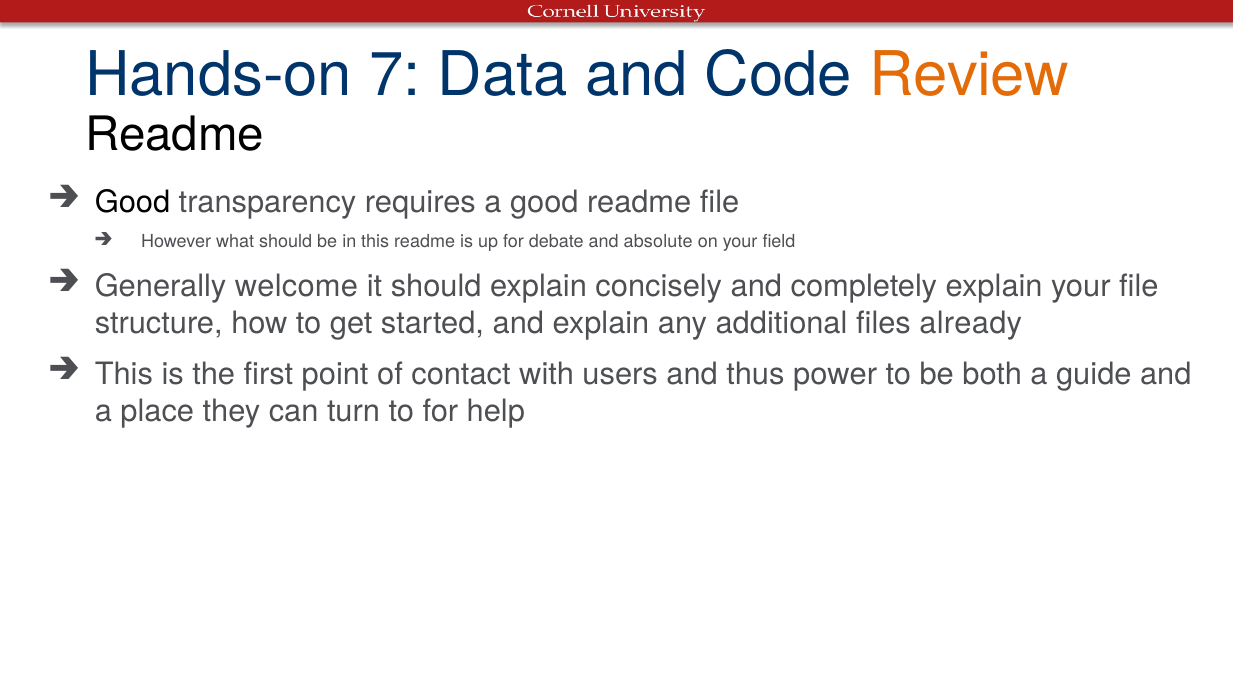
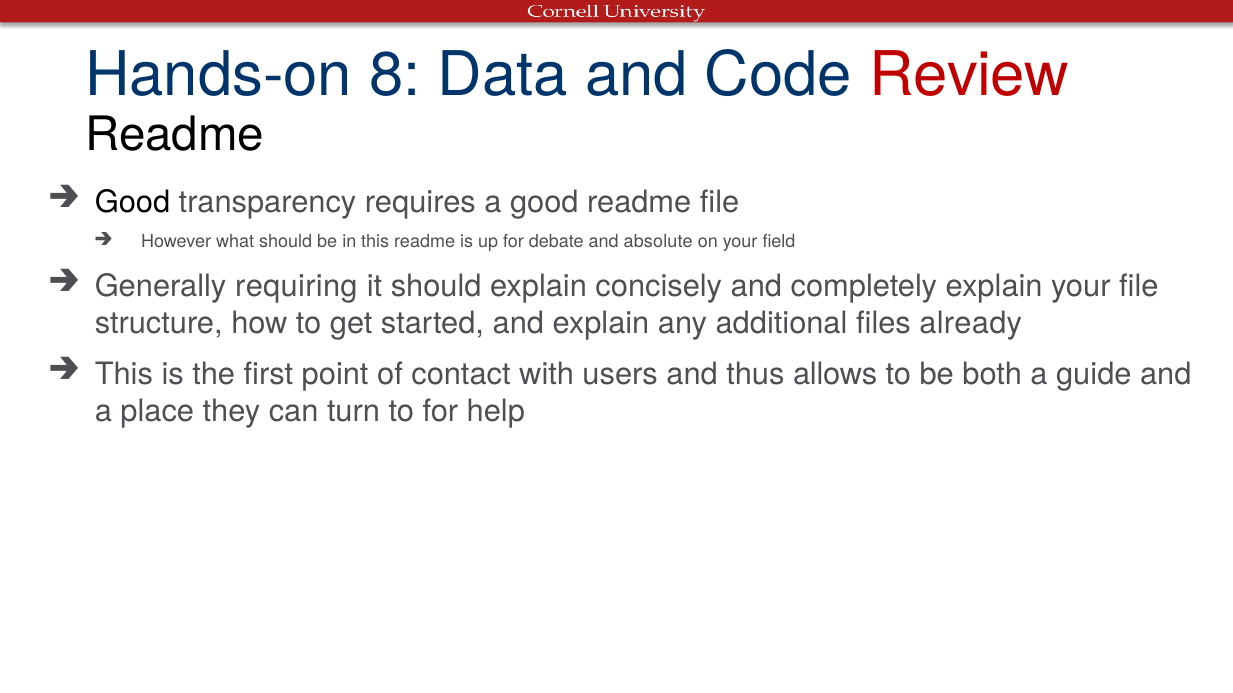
7: 7 -> 8 (395, 75)
Review colour: orange -> red (969, 75)
welcome: welcome -> requiring (296, 286)
power: power -> allows (835, 374)
